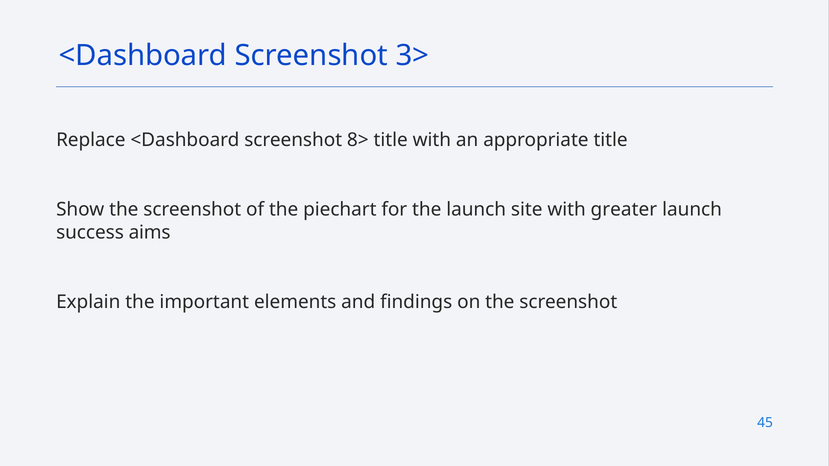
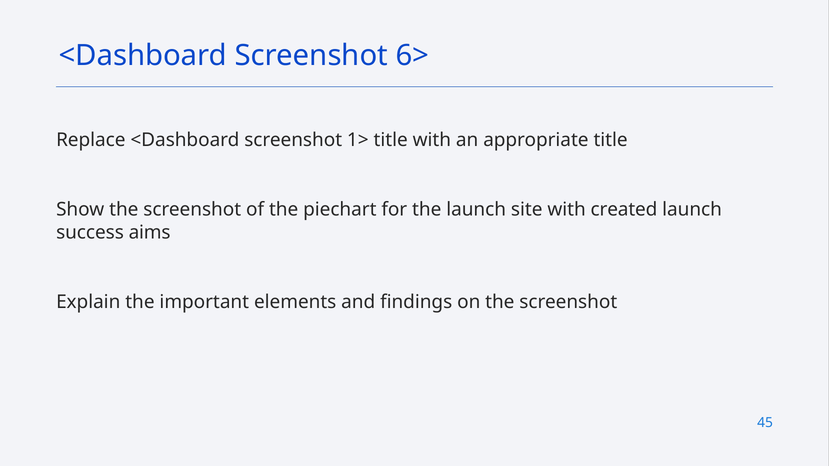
3>: 3> -> 6> (412, 55)
8>: 8> -> 1> (358, 140)
greater: greater -> created (624, 210)
